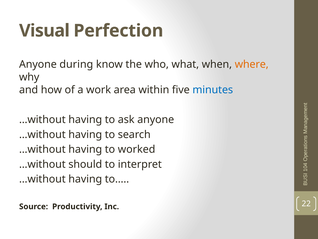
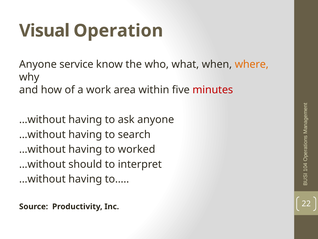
Perfection: Perfection -> Operation (118, 31)
during: during -> service (76, 64)
minutes colour: blue -> red (213, 90)
